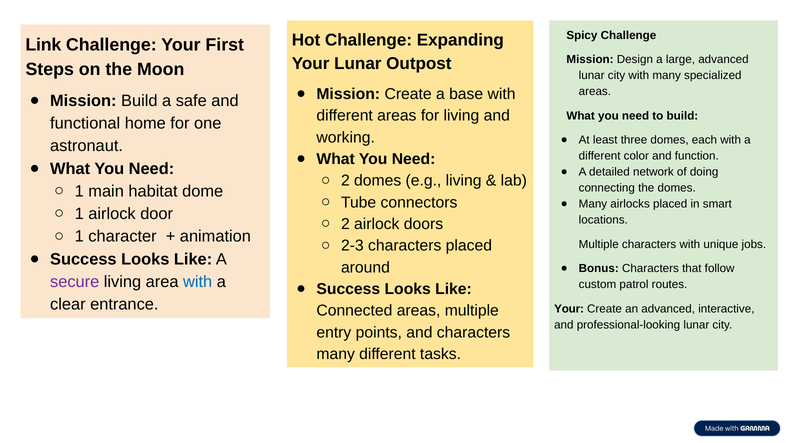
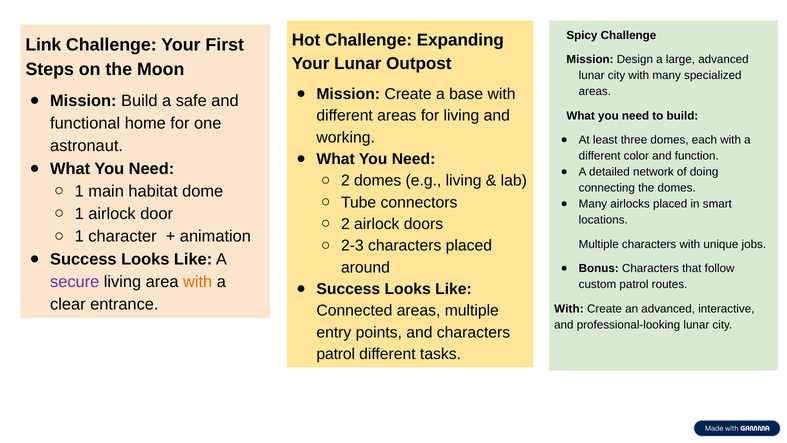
with colour: blue -> orange (198, 282)
Your: Your -> With (569, 309)
many: many -> patrol (336, 354)
